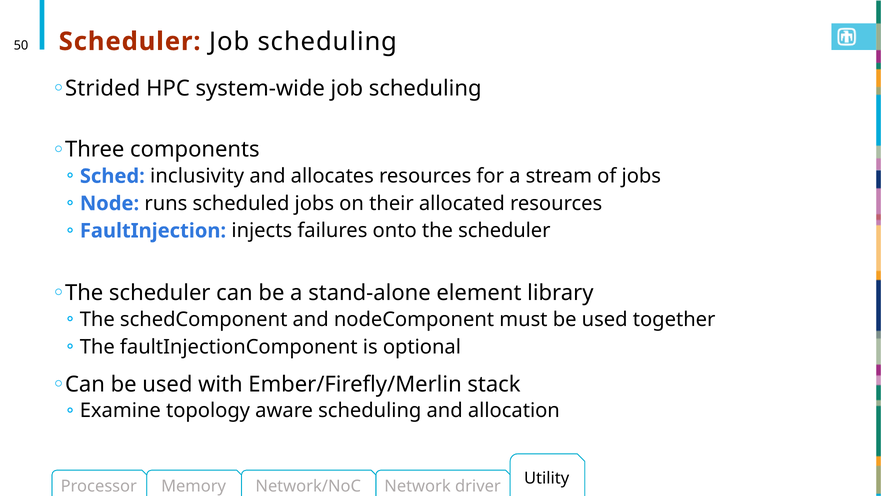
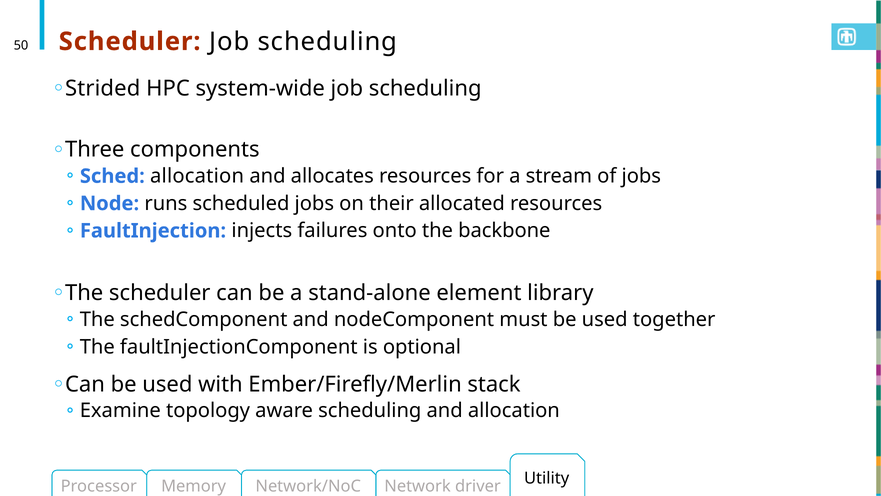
Sched inclusivity: inclusivity -> allocation (197, 176)
onto the scheduler: scheduler -> backbone (504, 231)
